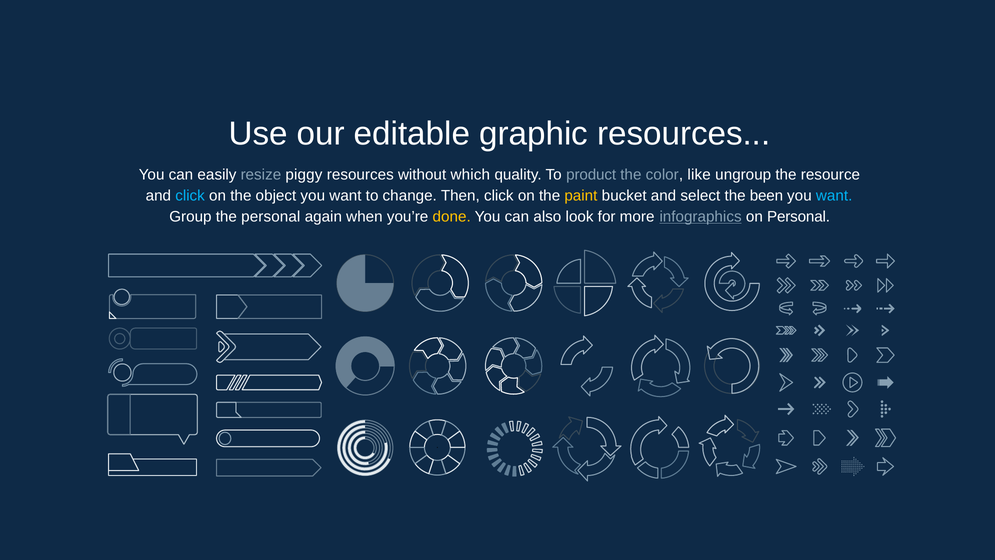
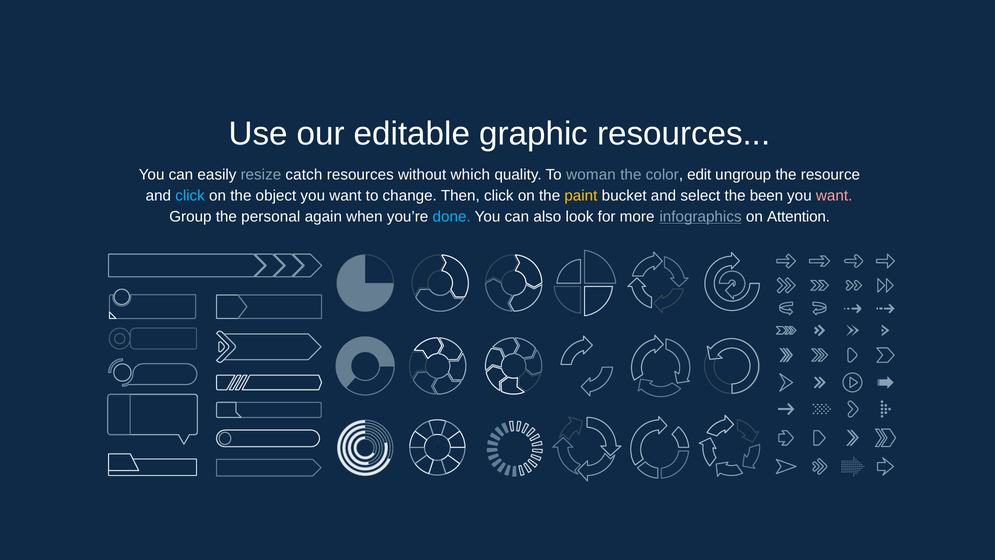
piggy: piggy -> catch (304, 175)
product: product -> woman (591, 175)
like: like -> edit (699, 175)
want colour: light blue -> pink (834, 196)
done colour: yellow -> light blue (452, 216)
on Personal: Personal -> Attention (799, 216)
